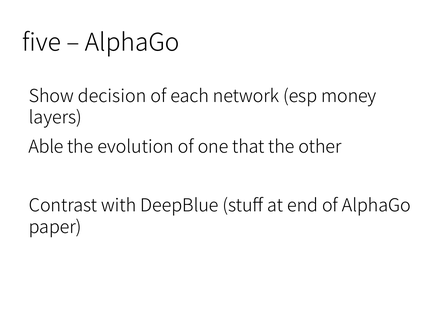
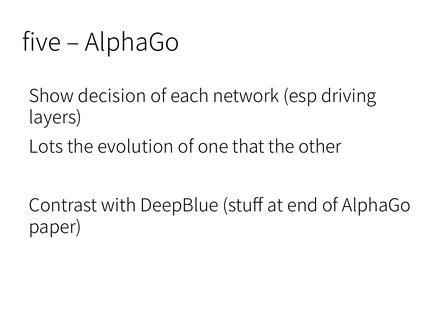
money: money -> driving (349, 96)
Able: Able -> Lots (46, 147)
